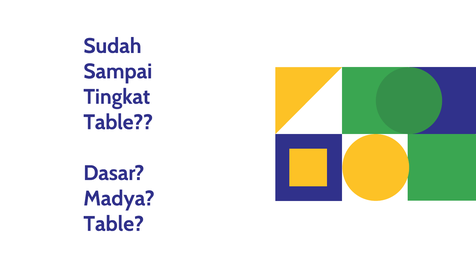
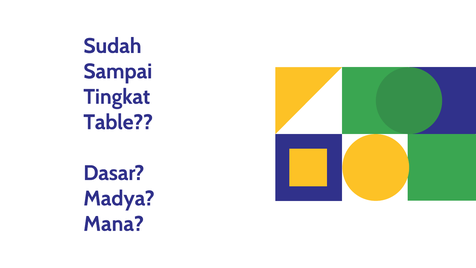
Table: Table -> Mana (114, 224)
